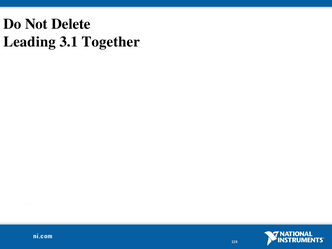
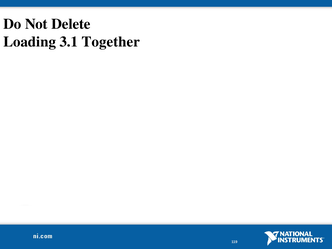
Leading: Leading -> Loading (30, 42)
